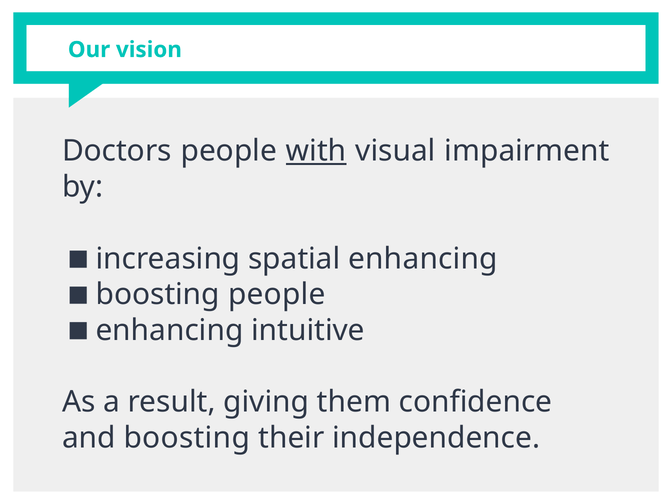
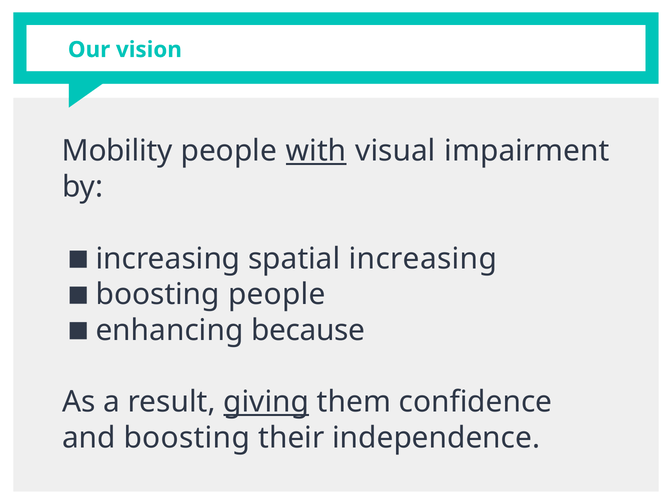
Doctors: Doctors -> Mobility (117, 151)
spatial enhancing: enhancing -> increasing (423, 259)
intuitive: intuitive -> because (308, 330)
giving underline: none -> present (266, 402)
